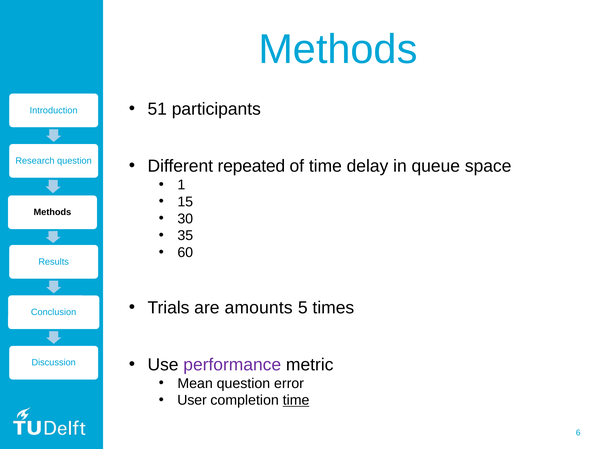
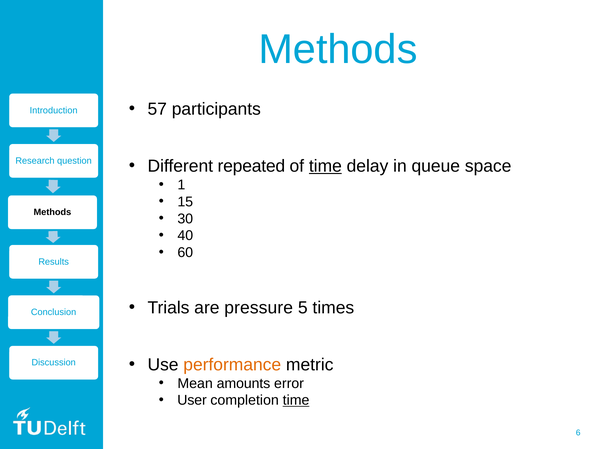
51: 51 -> 57 (157, 109)
time underline: none -> present (325, 166)
35: 35 -> 40 (185, 235)
amounts: amounts -> pressure (259, 307)
performance colour: purple -> orange (232, 364)
Mean question: question -> amounts (243, 383)
